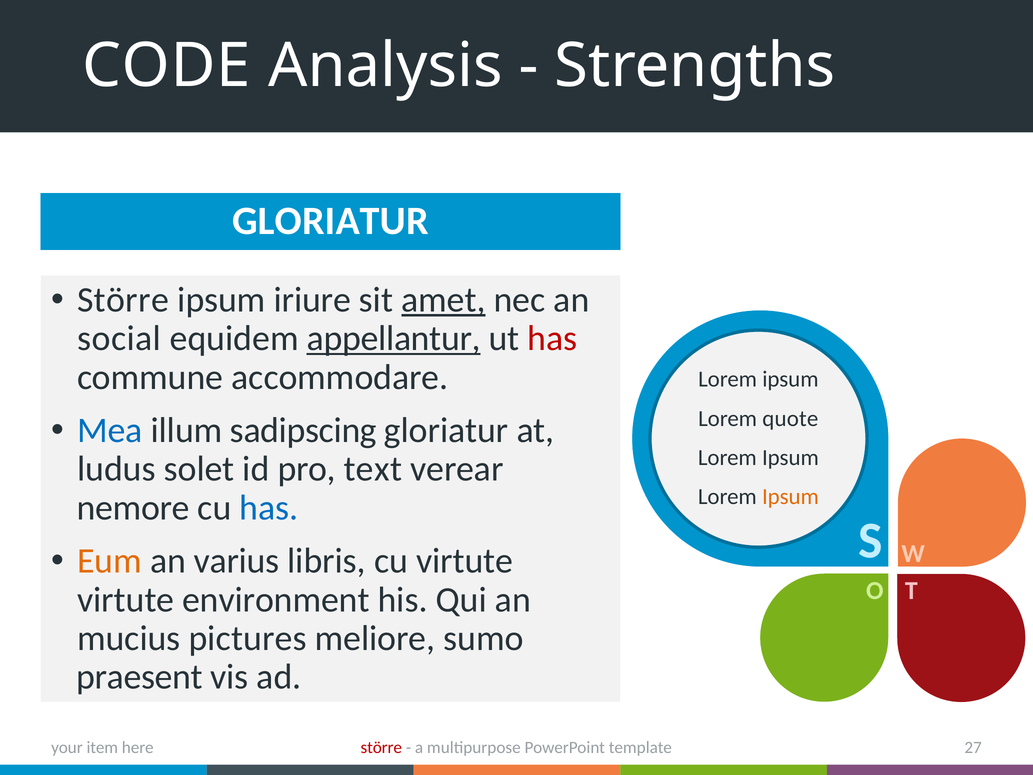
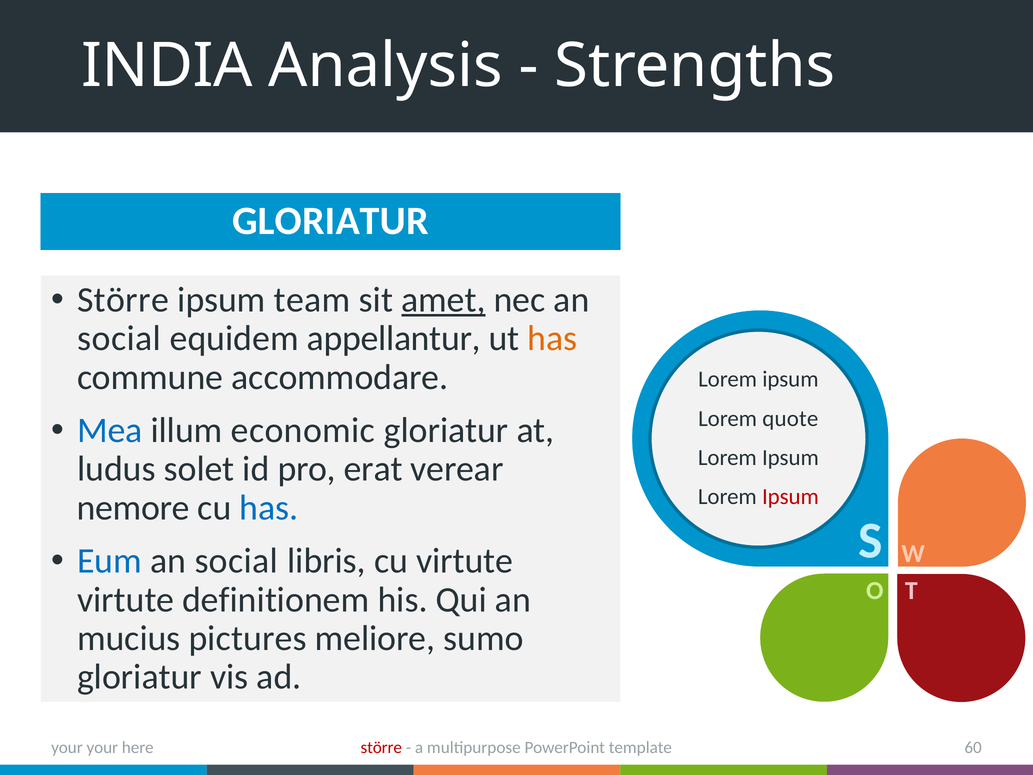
CODE: CODE -> INDIA (167, 66)
iriure: iriure -> team (312, 300)
appellantur underline: present -> none (394, 338)
has colour: red -> orange (552, 338)
sadipscing: sadipscing -> economic (303, 430)
text: text -> erat (373, 469)
Ipsum colour: orange -> red (790, 496)
Eum colour: orange -> blue (109, 561)
varius: varius -> social (236, 561)
environment: environment -> definitionem (276, 600)
praesent: praesent -> gloriatur (139, 677)
27: 27 -> 60 (973, 747)
your item: item -> your (102, 748)
